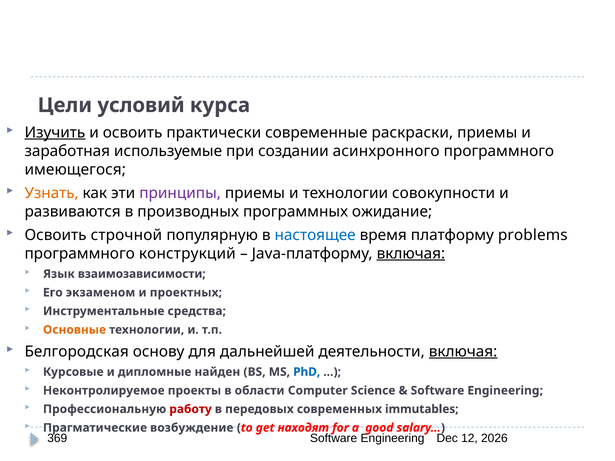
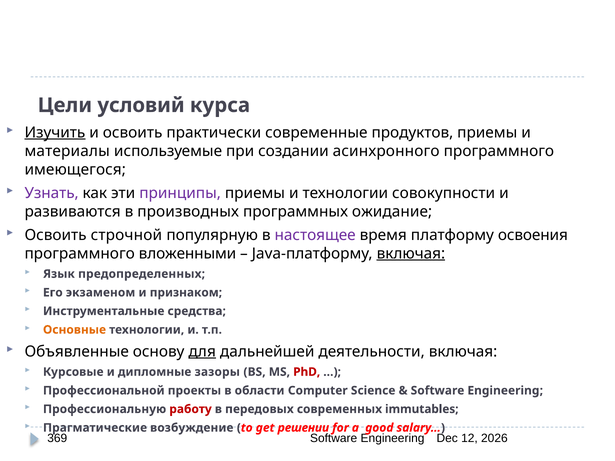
раскраски: раскраски -> продуктов (412, 133)
заработная: заработная -> материалы (67, 151)
Узнать colour: orange -> purple (52, 193)
настоящее colour: blue -> purple (315, 235)
problems: problems -> освоения (533, 235)
конструкций: конструкций -> вложенными (187, 254)
взаимозависимости: взаимозависимости -> предопределенных (142, 274)
проектных: проектных -> признаком (186, 293)
Белгородская: Белгородская -> Объявленные (77, 352)
для underline: none -> present (202, 352)
включая underline: present -> none (463, 352)
найден: найден -> зазоры (217, 372)
PhD colour: blue -> red (307, 372)
Неконтролируемое: Неконтролируемое -> Профессиональной (104, 391)
находят: находят -> решении (303, 428)
